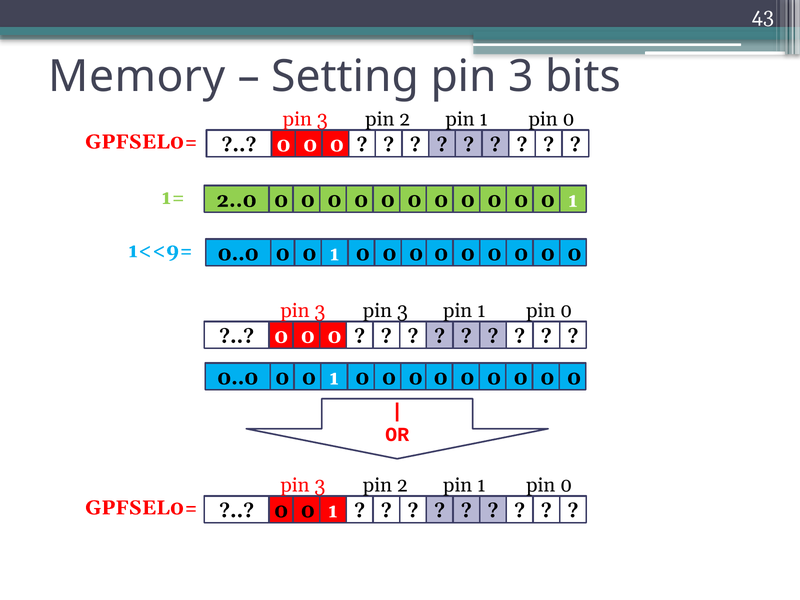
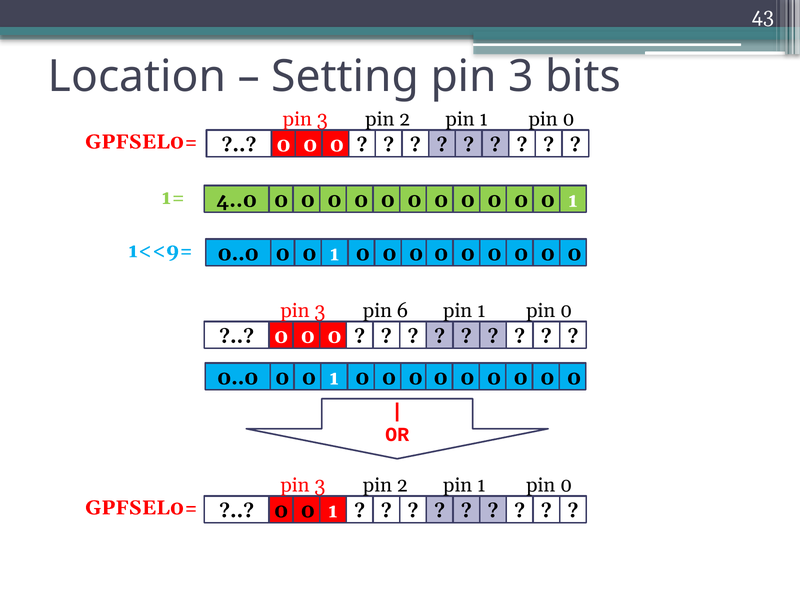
Memory: Memory -> Location (137, 76)
2..0: 2..0 -> 4..0 (237, 200)
3: 3 -> 6 (402, 311)
